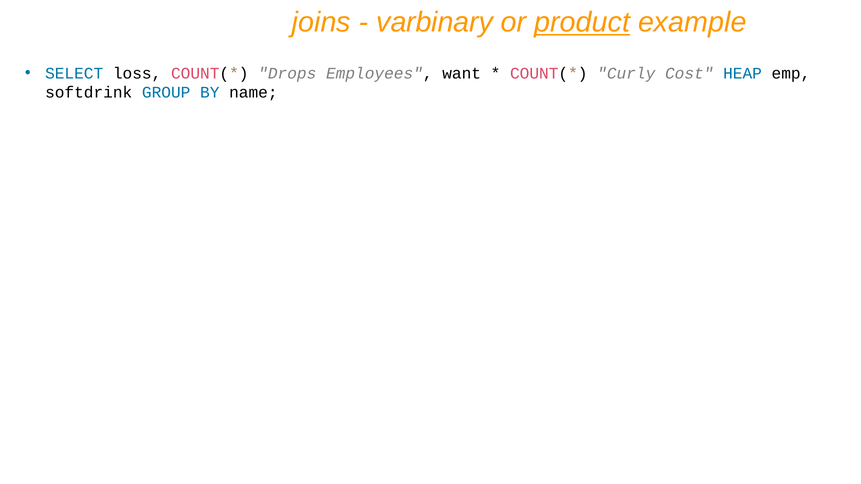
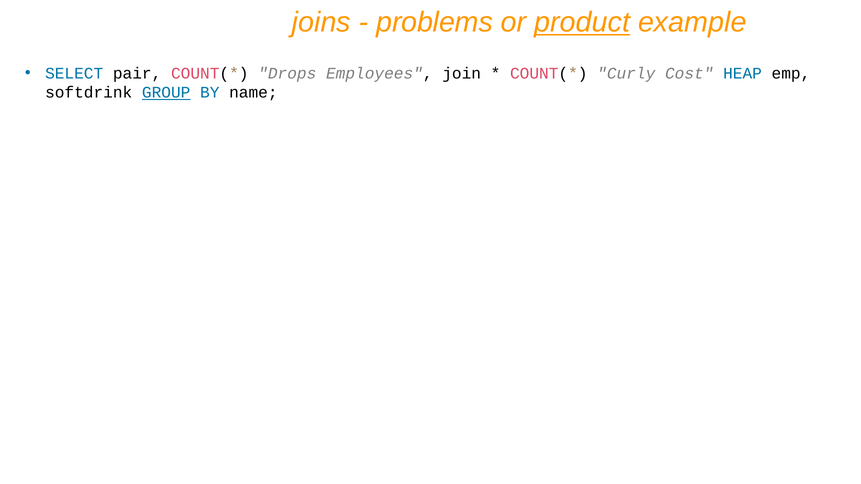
varbinary: varbinary -> problems (435, 22)
loss: loss -> pair (137, 73)
want: want -> join (462, 73)
GROUP underline: none -> present (166, 93)
